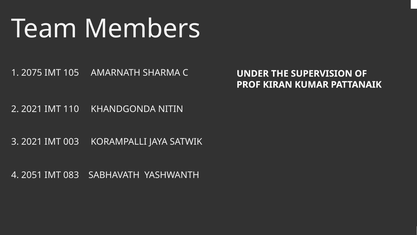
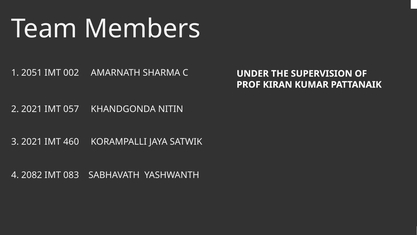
2075: 2075 -> 2051 (32, 73)
105: 105 -> 002 (71, 73)
110: 110 -> 057 (71, 109)
003: 003 -> 460 (71, 141)
2051: 2051 -> 2082 (32, 175)
